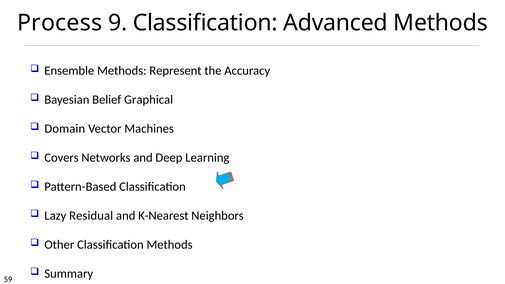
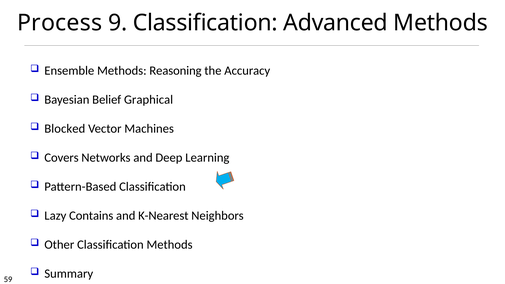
Represent: Represent -> Reasoning (175, 71)
Domain: Domain -> Blocked (65, 129)
Residual: Residual -> Contains (91, 216)
